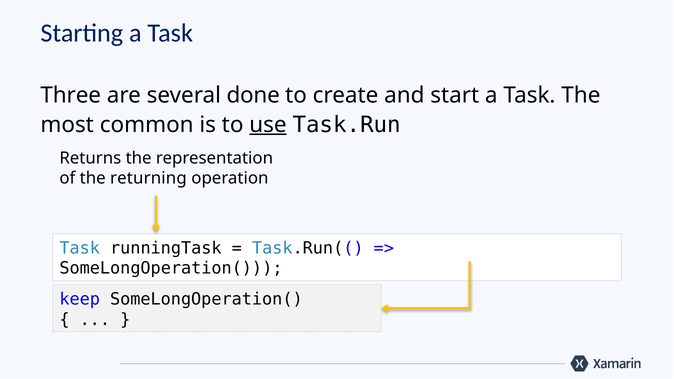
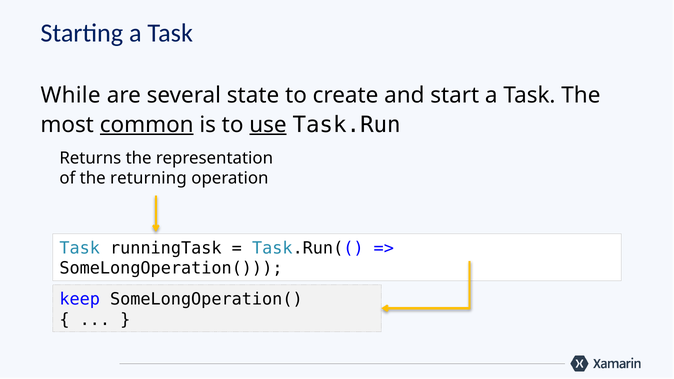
Three: Three -> While (71, 95)
done: done -> state (253, 95)
common underline: none -> present (147, 125)
